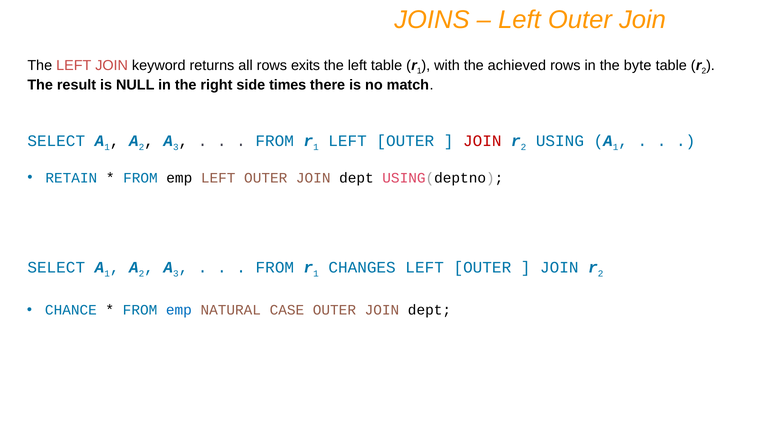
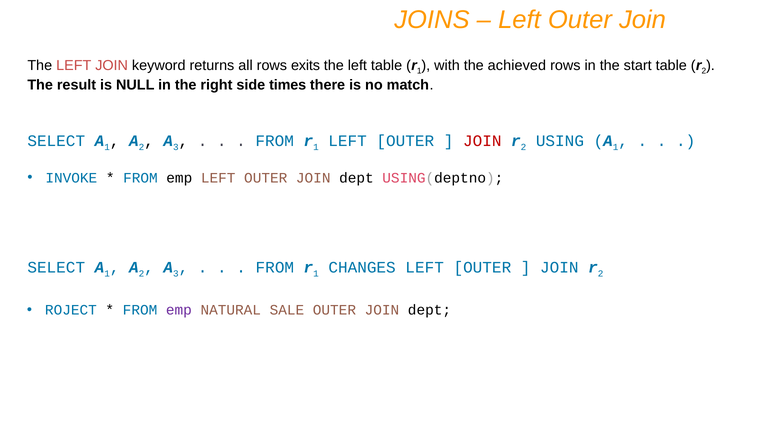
byte: byte -> start (638, 65)
RETAIN: RETAIN -> INVOKE (71, 178)
CHANCE: CHANCE -> ROJECT (71, 310)
emp colour: blue -> purple (179, 310)
CASE: CASE -> SALE (287, 310)
